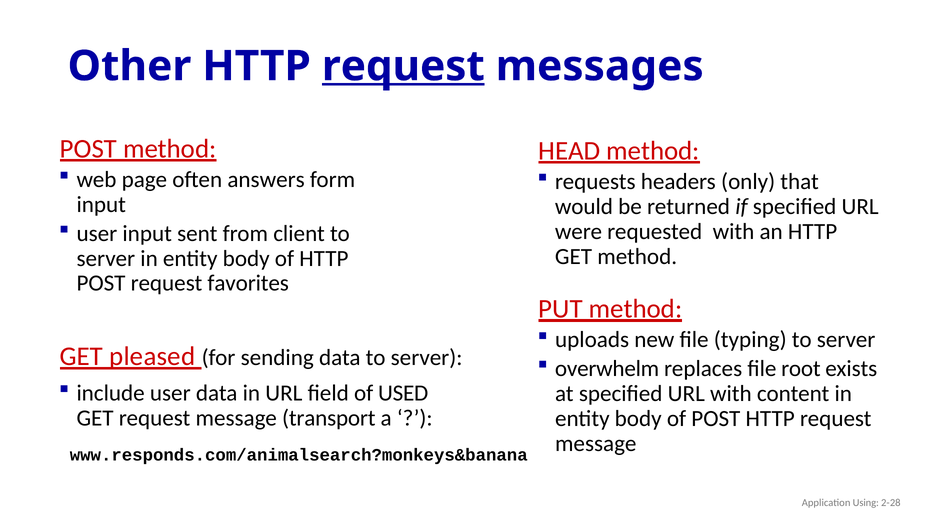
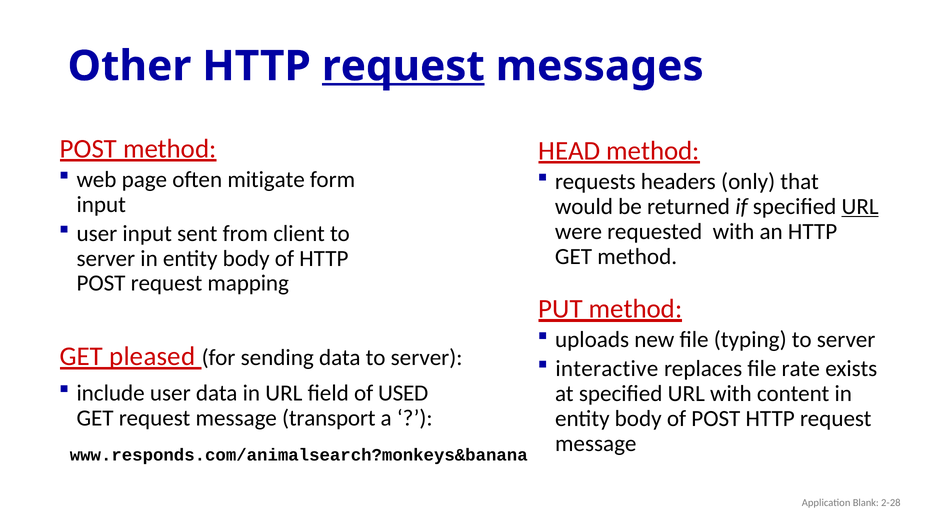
answers: answers -> mitigate (266, 180)
URL underline: none -> present (860, 207)
favorites: favorites -> mapping (248, 284)
overwhelm: overwhelm -> interactive (607, 369)
root: root -> rate (801, 369)
Using: Using -> Blank (866, 503)
